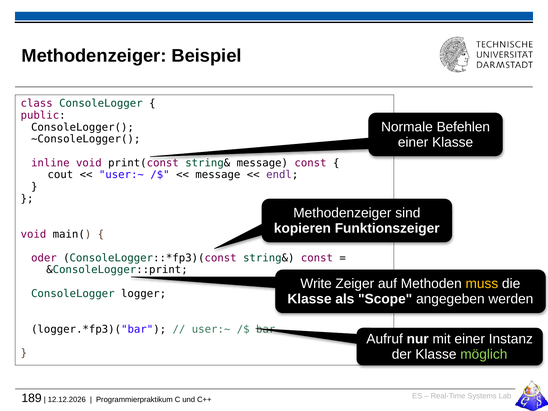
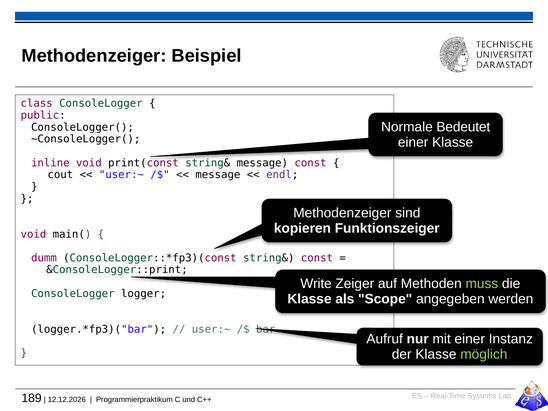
Befehlen: Befehlen -> Bedeutet (463, 127)
oder: oder -> dumm (44, 258)
muss colour: yellow -> light green (482, 284)
